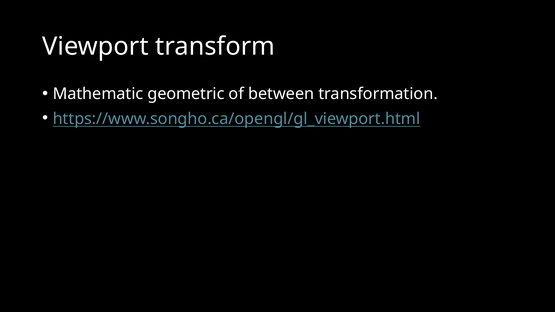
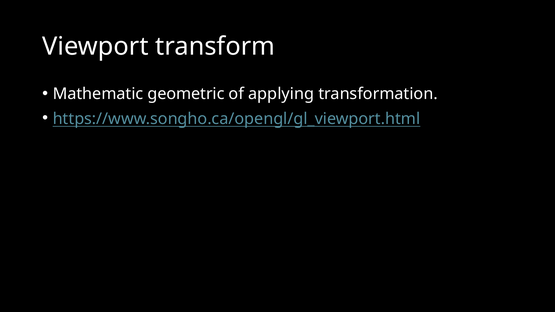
between: between -> applying (281, 94)
